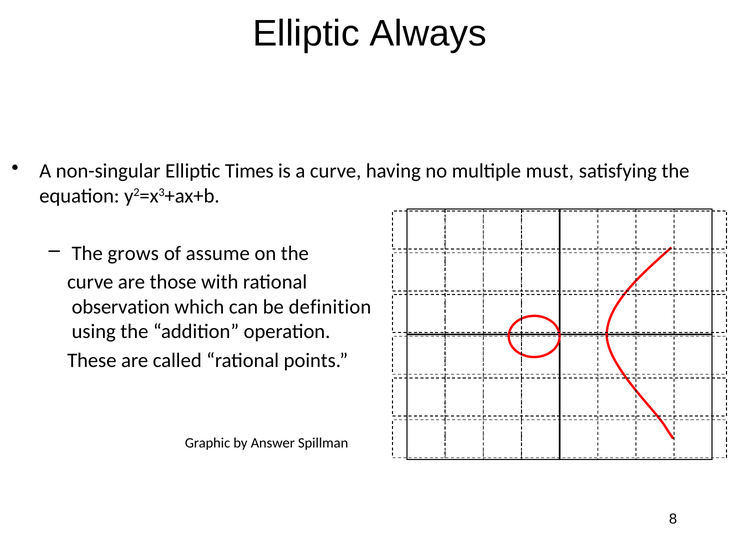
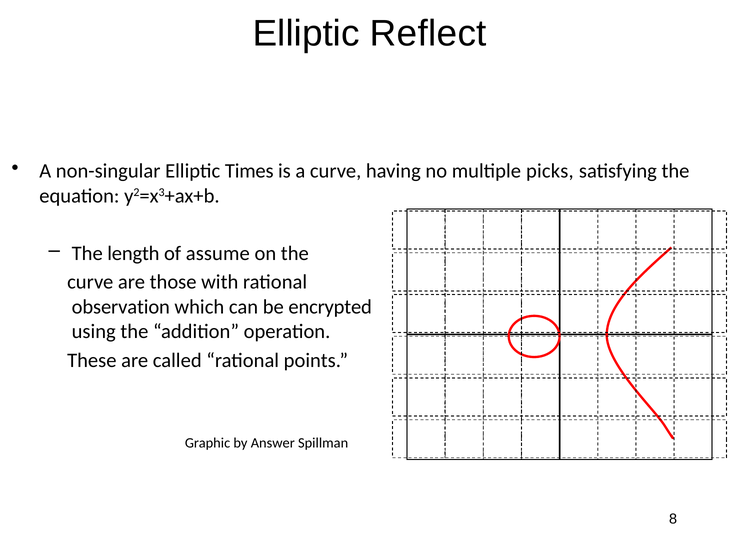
Always: Always -> Reflect (428, 33)
must: must -> picks (550, 171)
grows: grows -> length (133, 253)
definition: definition -> encrypted (330, 307)
